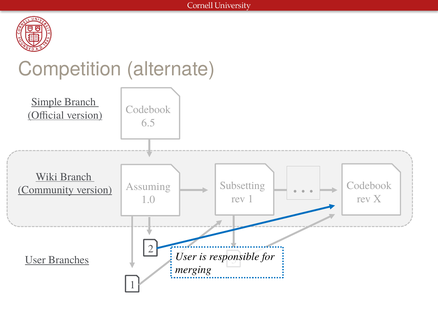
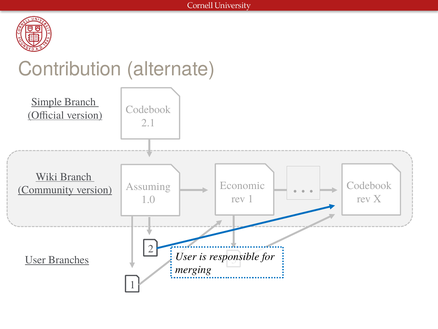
Competition: Competition -> Contribution (70, 69)
6.5: 6.5 -> 2.1 (148, 123)
Subsetting: Subsetting -> Economic (242, 185)
